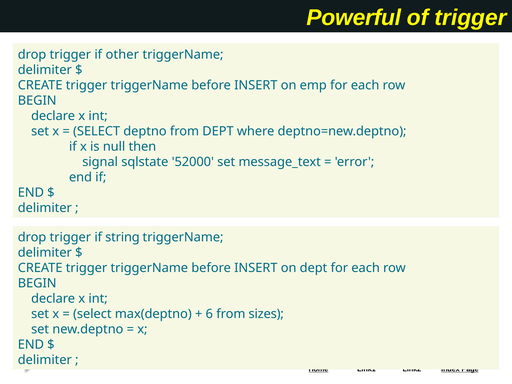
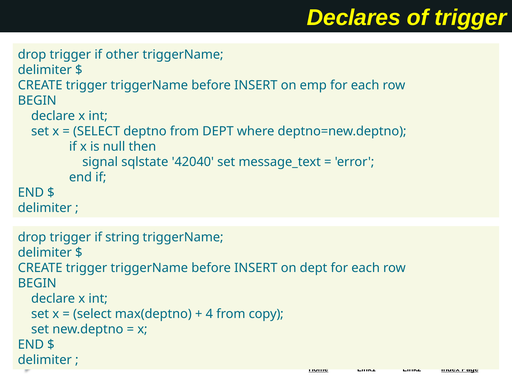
Powerful: Powerful -> Declares (354, 18)
52000: 52000 -> 42040 (193, 162)
6: 6 -> 4 (209, 314)
sizes: sizes -> copy (266, 314)
